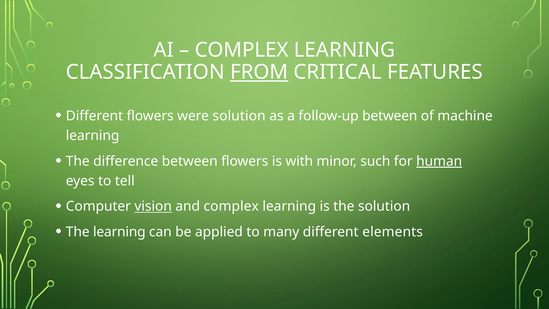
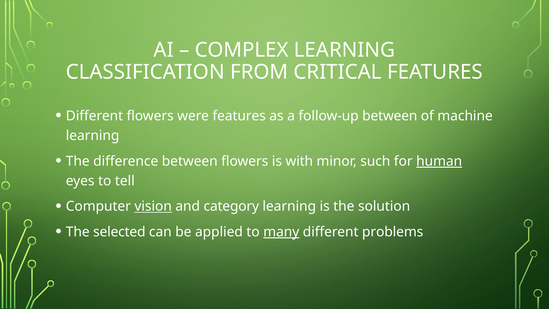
FROM underline: present -> none (259, 72)
were solution: solution -> features (239, 116)
and complex: complex -> category (231, 206)
The learning: learning -> selected (119, 232)
many underline: none -> present (281, 232)
elements: elements -> problems (393, 232)
